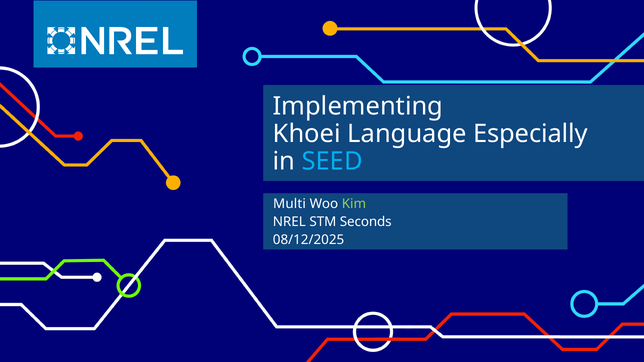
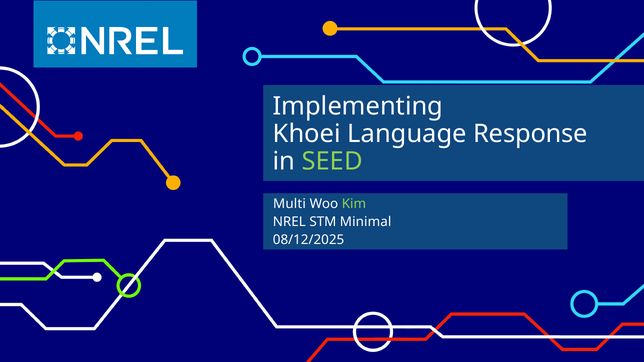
Especially: Especially -> Response (531, 134)
SEED colour: light blue -> light green (332, 161)
Seconds: Seconds -> Minimal (366, 222)
